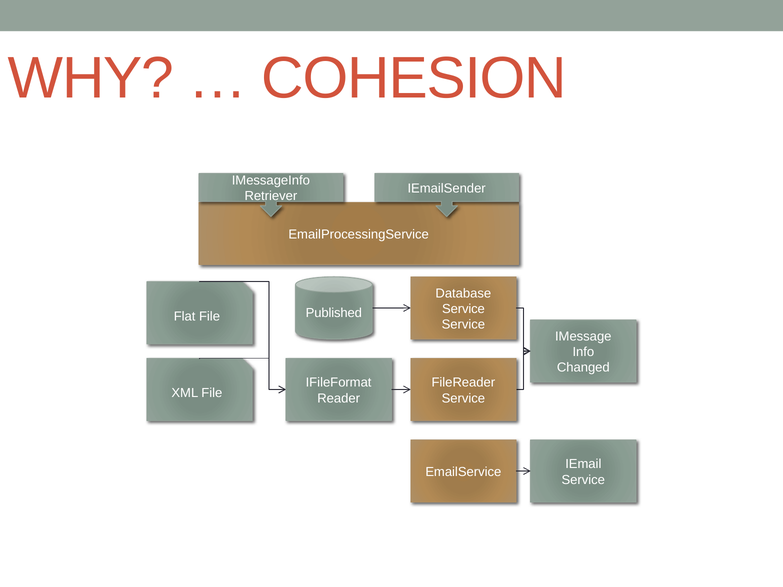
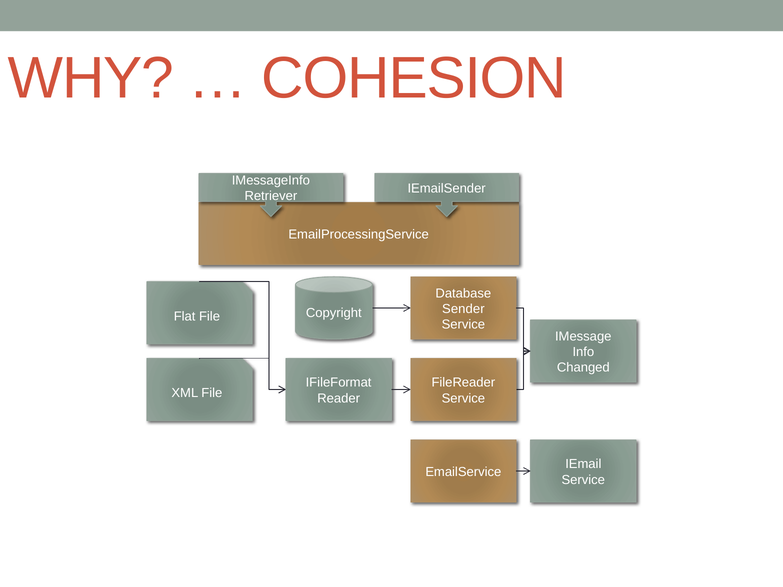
Service: Service -> Sender (463, 309)
Published: Published -> Copyright (334, 313)
